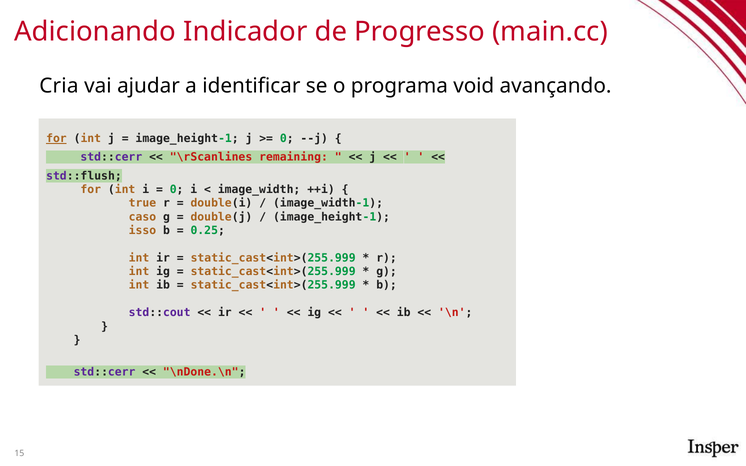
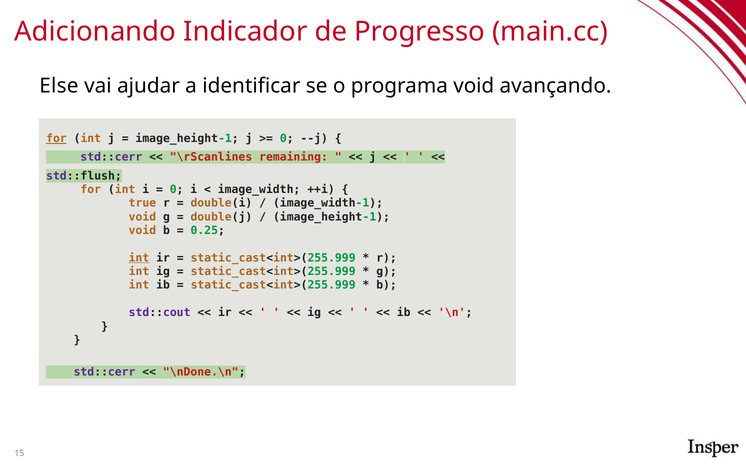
Cria: Cria -> Else (59, 86)
caso: caso -> void (142, 217)
isso: isso -> void (142, 231)
int underline: none -> present (139, 258)
